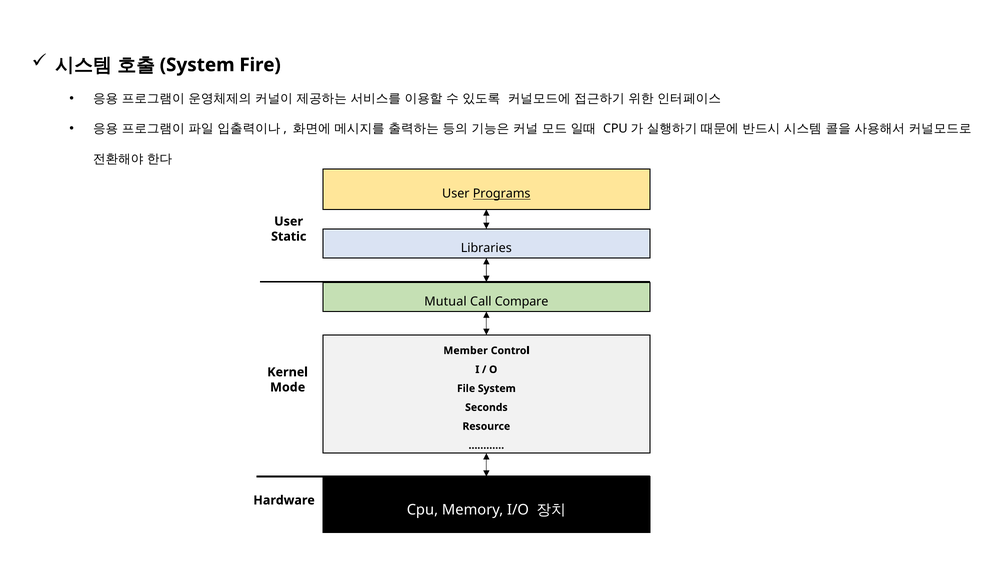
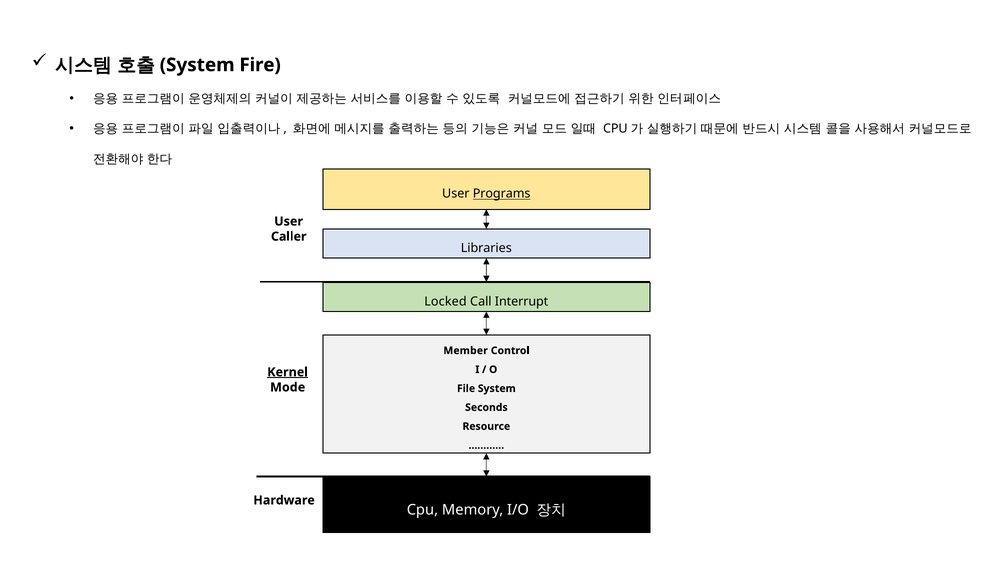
Static: Static -> Caller (289, 236)
Mutual: Mutual -> Locked (445, 301)
Compare: Compare -> Interrupt (522, 301)
Kernel underline: none -> present (288, 372)
